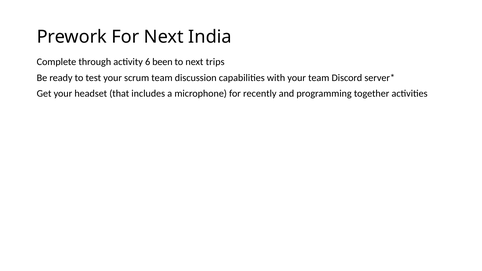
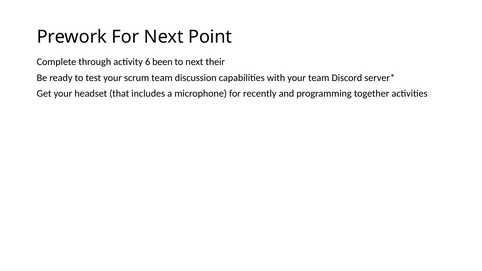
India: India -> Point (210, 37)
trips: trips -> their (215, 62)
